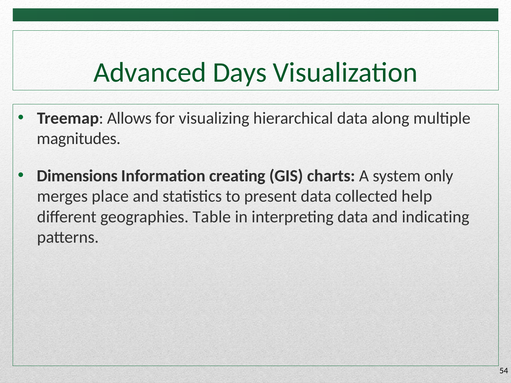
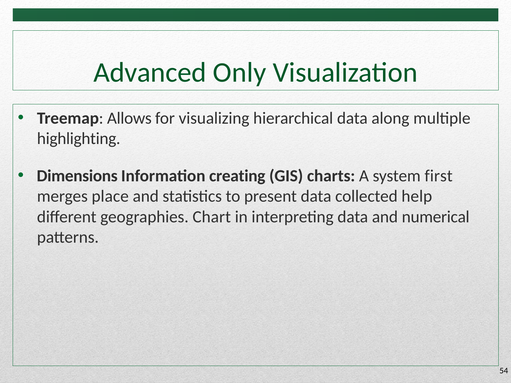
Days: Days -> Only (240, 73)
magnitudes: magnitudes -> highlighting (79, 139)
only: only -> first (439, 176)
Table: Table -> Chart (212, 217)
indicating: indicating -> numerical (436, 217)
